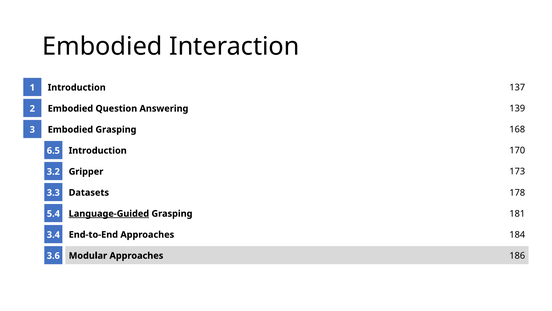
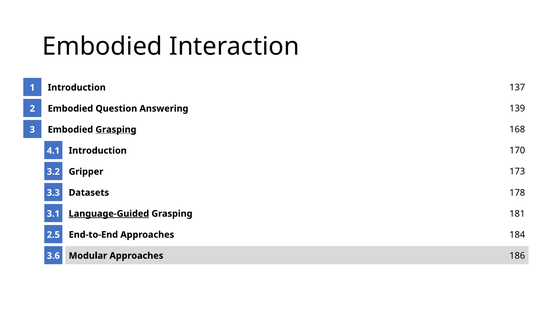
Grasping underline: none -> present (116, 129)
6.5: 6.5 -> 4.1 (53, 150)
5.4: 5.4 -> 3.1 (53, 213)
3.4: 3.4 -> 2.5 (53, 234)
